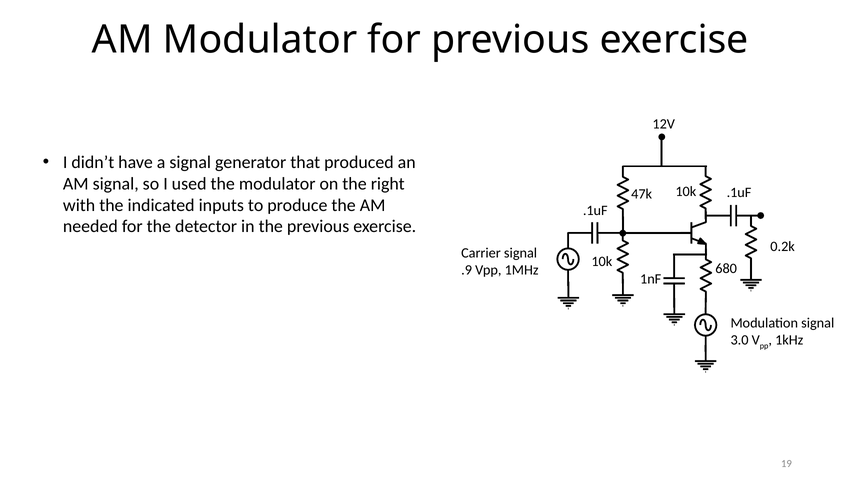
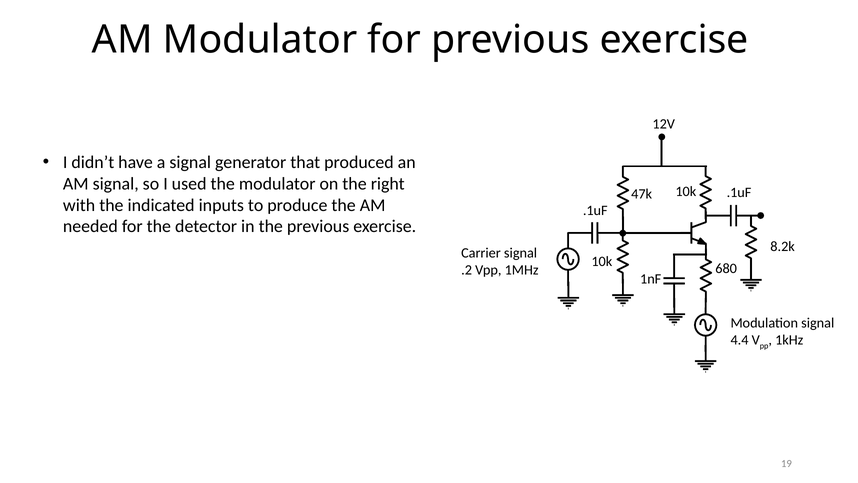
0.2k: 0.2k -> 8.2k (783, 246)
.9: .9 -> .2 (467, 270)
3.0: 3.0 -> 4.4 (740, 340)
